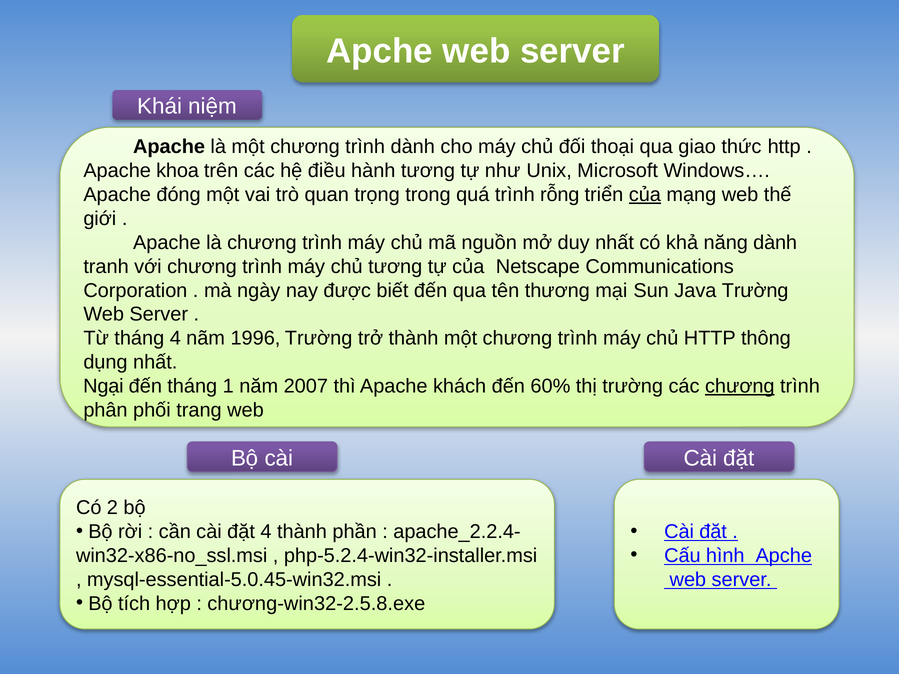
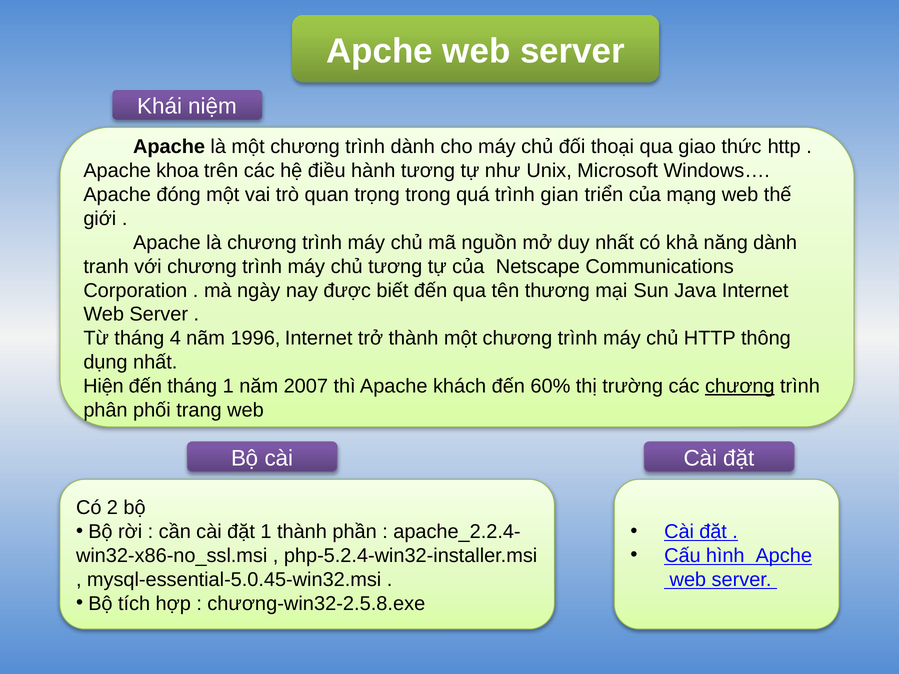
rỗng: rỗng -> gian (560, 195)
của underline: present -> none (645, 195)
Java Trường: Trường -> Internet (755, 291)
1996 Trường: Trường -> Internet (319, 338)
Ngại: Ngại -> Hiện (103, 386)
đặt 4: 4 -> 1 (266, 532)
